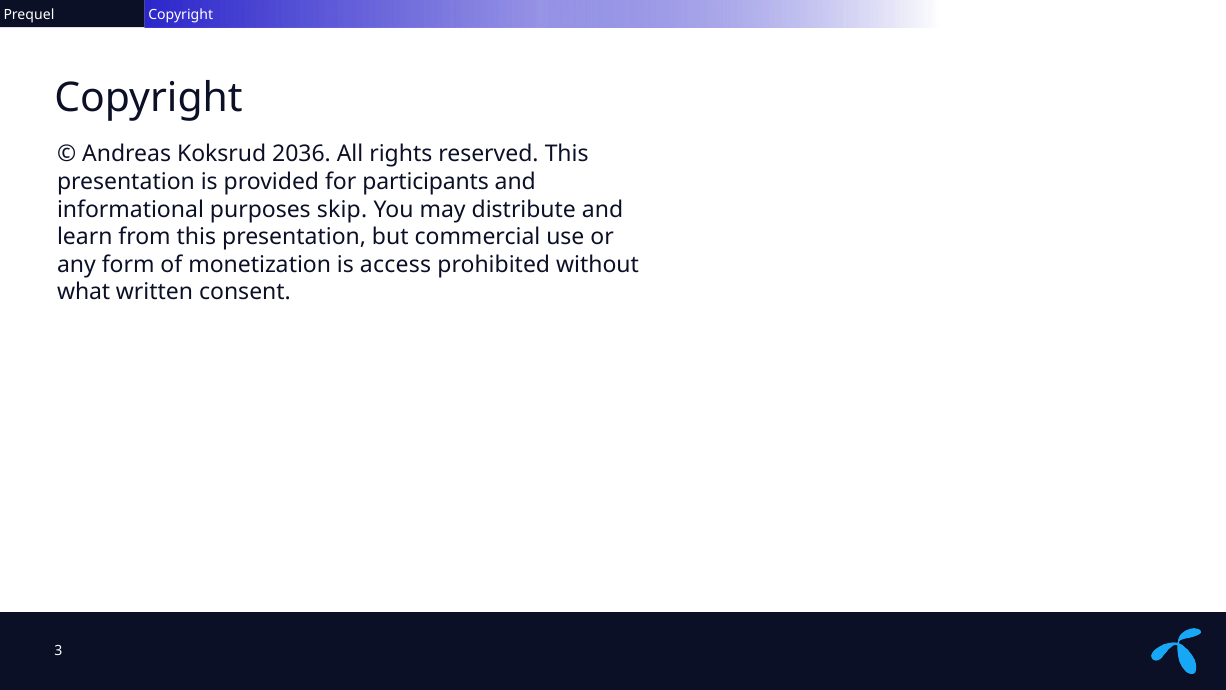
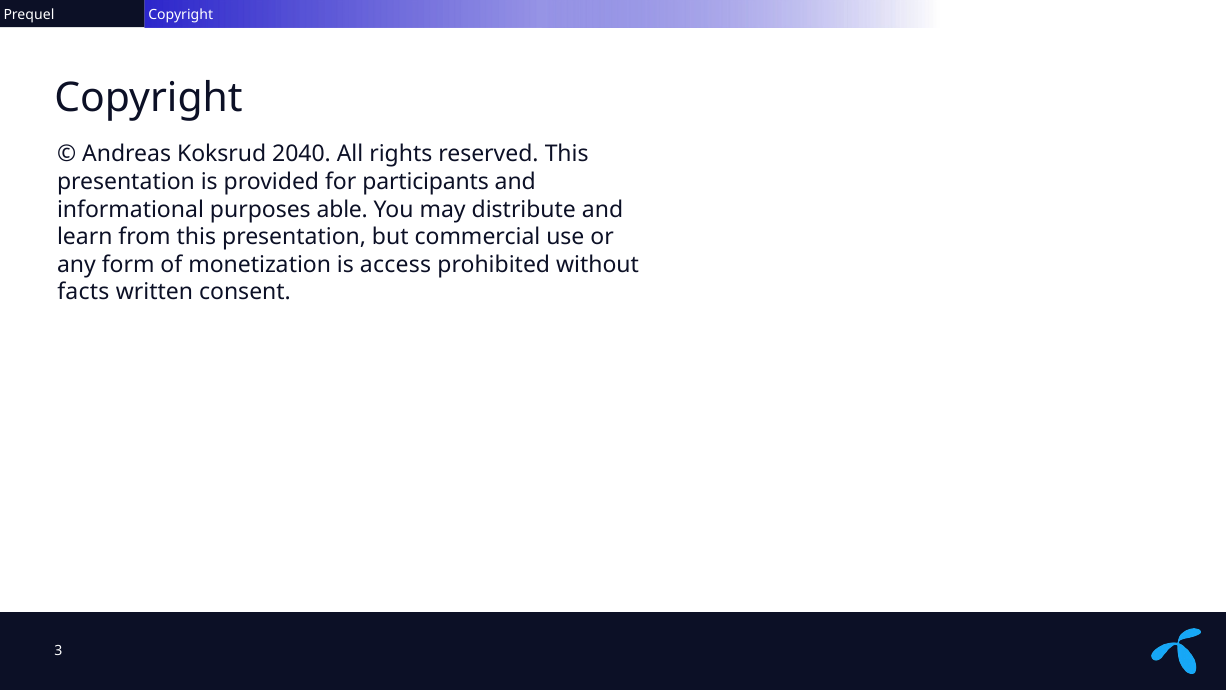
2036: 2036 -> 2040 (302, 154)
skip: skip -> able (342, 210)
what: what -> facts (83, 292)
